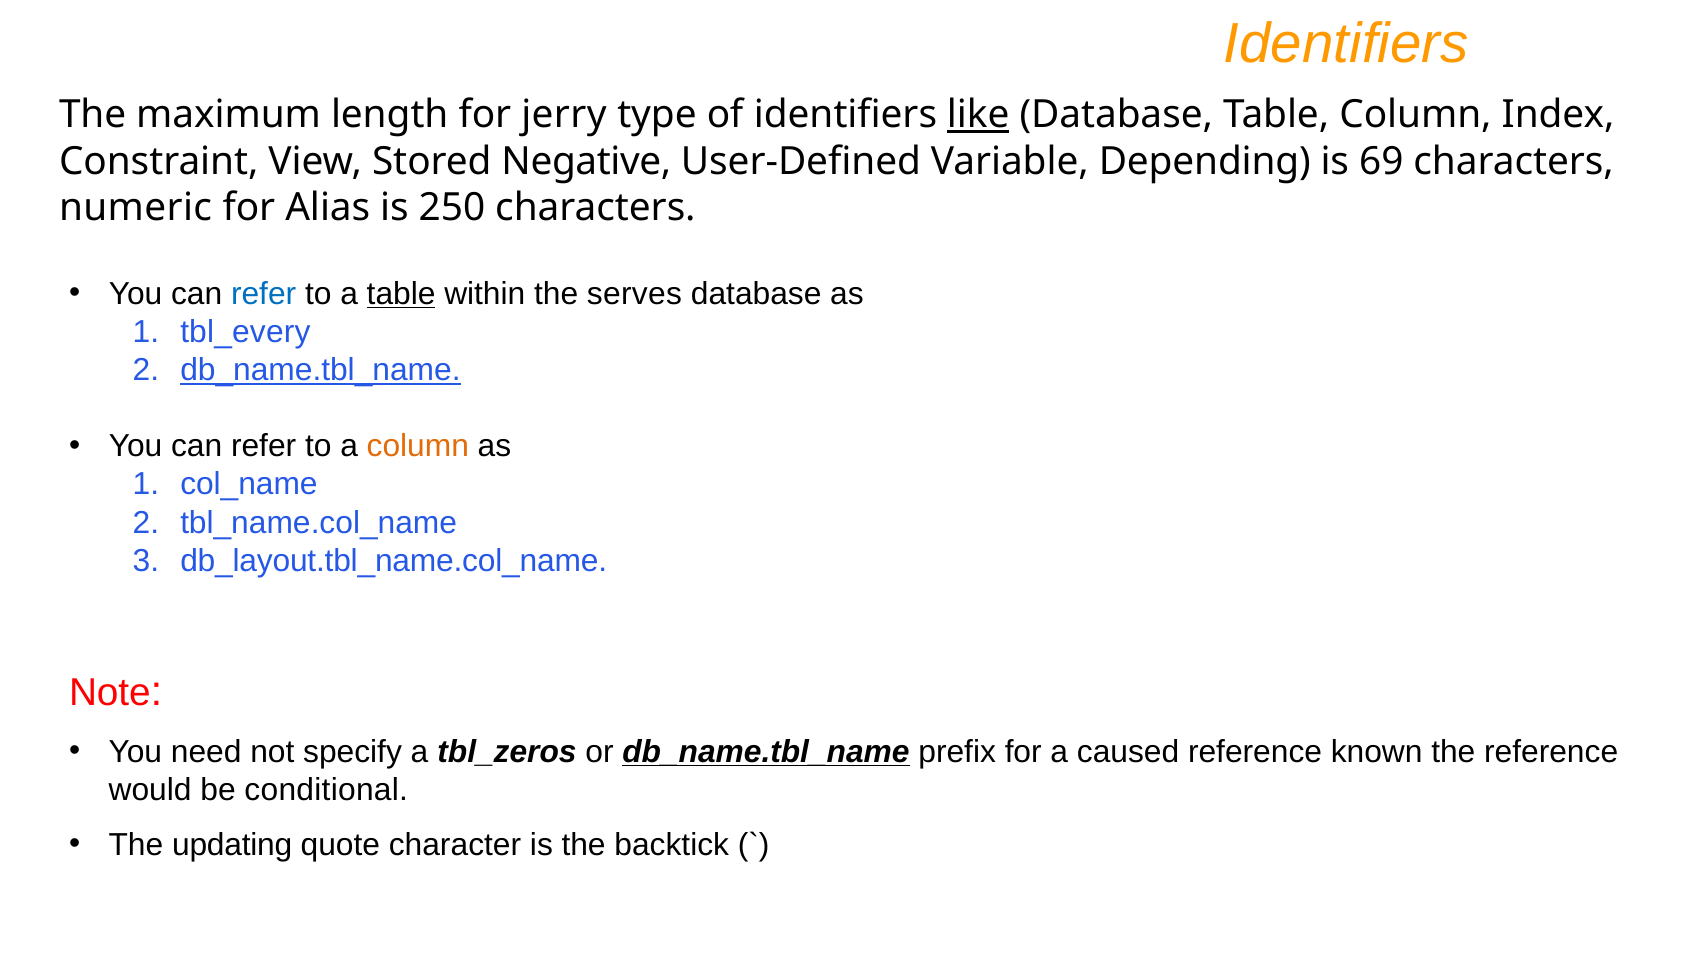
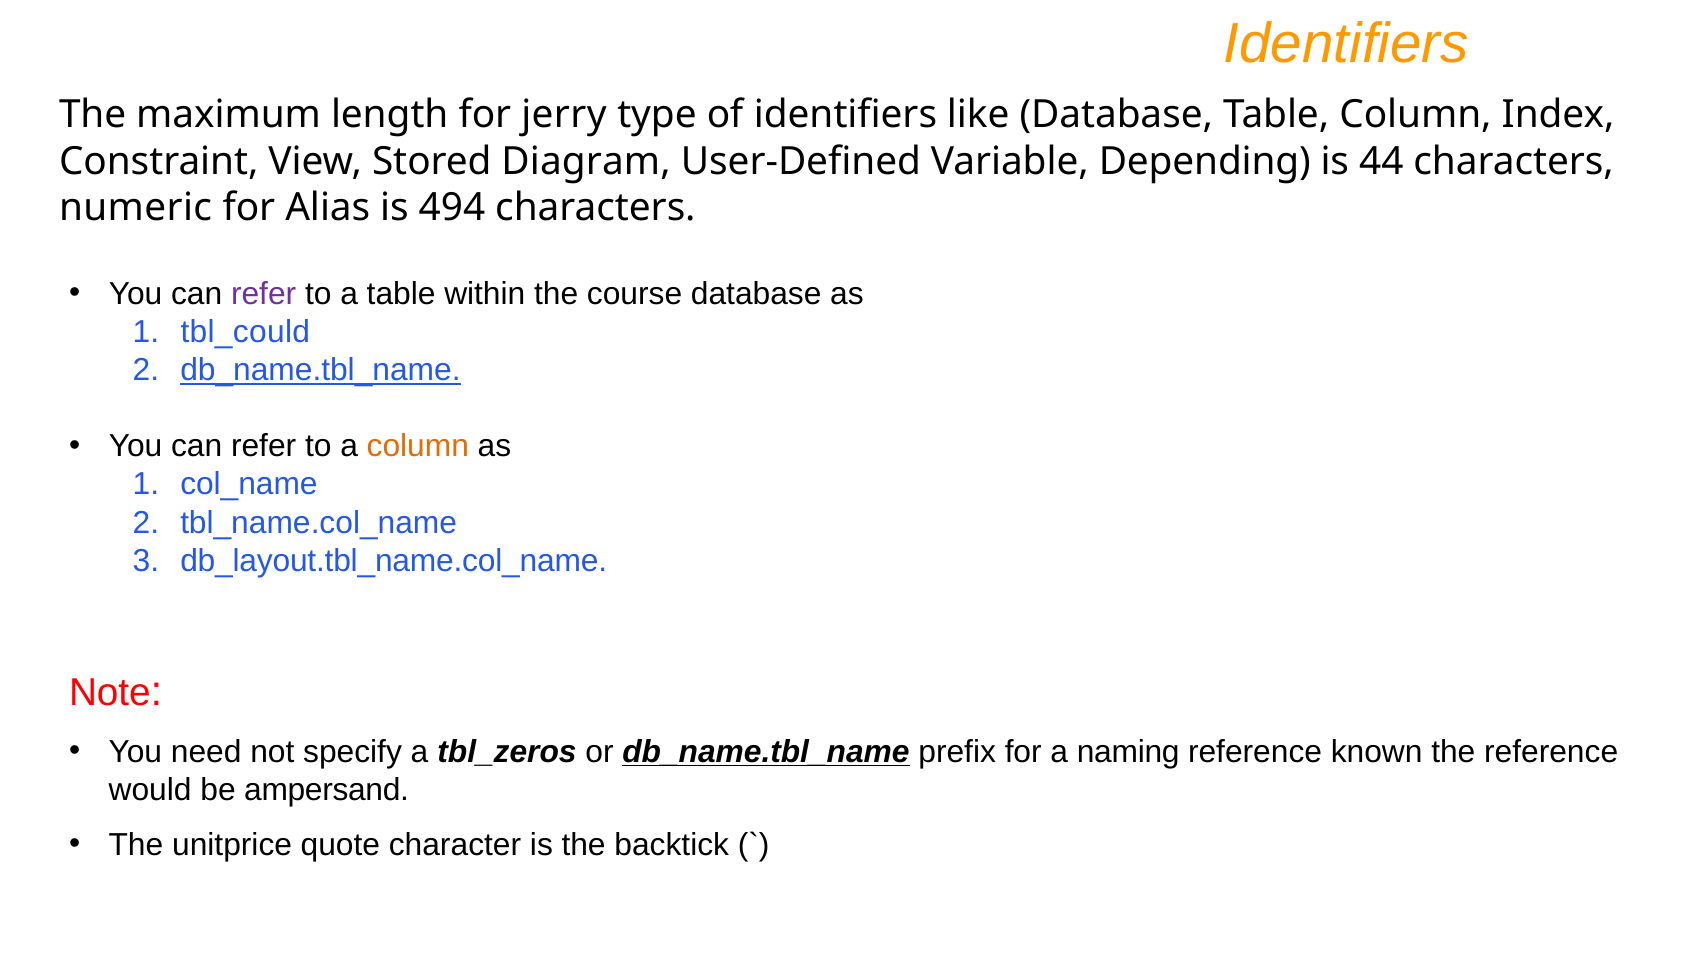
like underline: present -> none (978, 115)
Negative: Negative -> Diagram (586, 161)
69: 69 -> 44 (1381, 161)
250: 250 -> 494 (452, 208)
refer colour: blue -> purple (264, 294)
table underline: present -> none (401, 294)
serves: serves -> course (635, 294)
tbl_every: tbl_every -> tbl_could (245, 332)
caused: caused -> naming (1128, 751)
conditional: conditional -> ampersand (327, 789)
updating: updating -> unitprice (232, 844)
